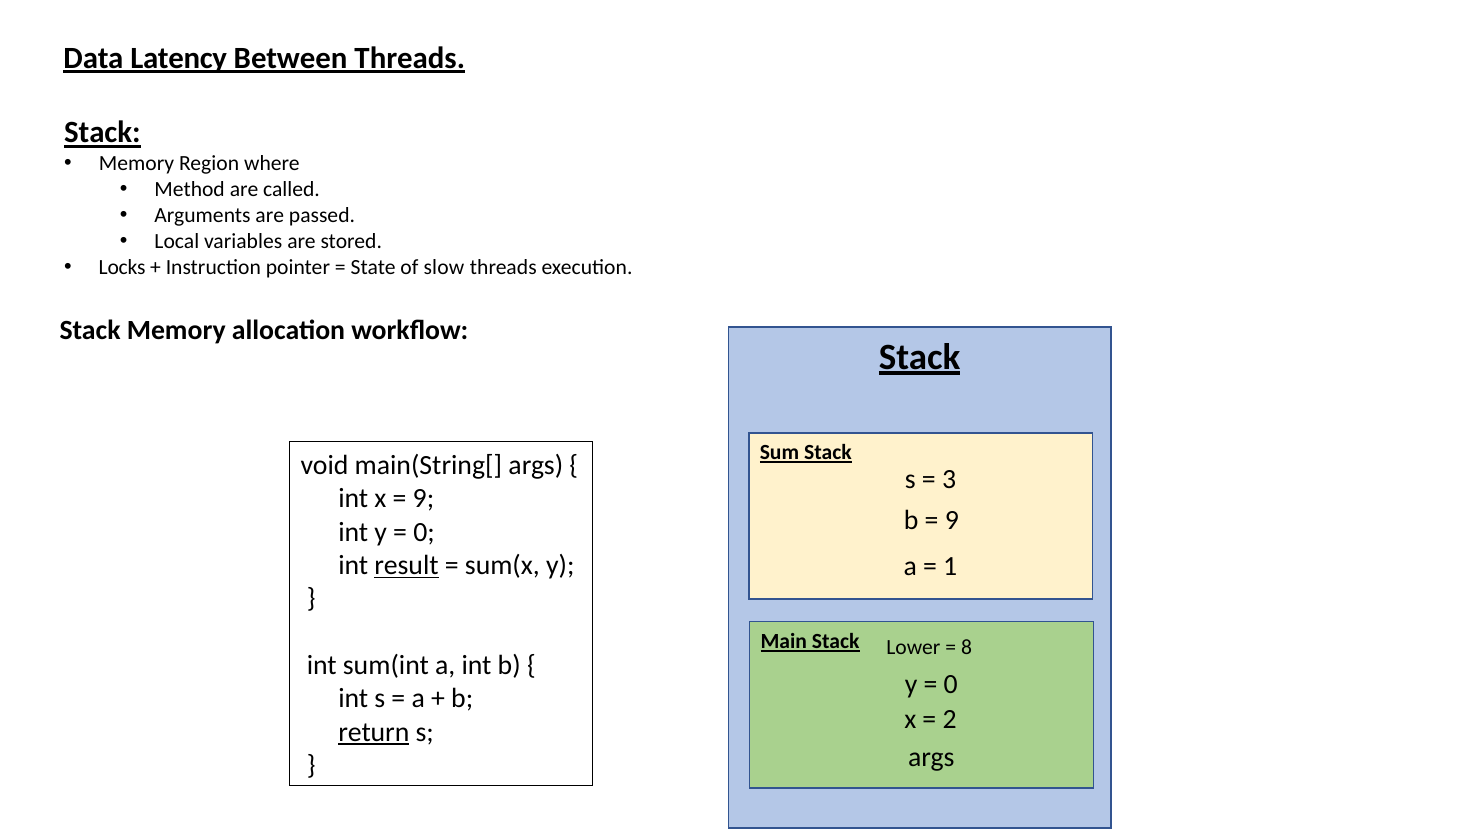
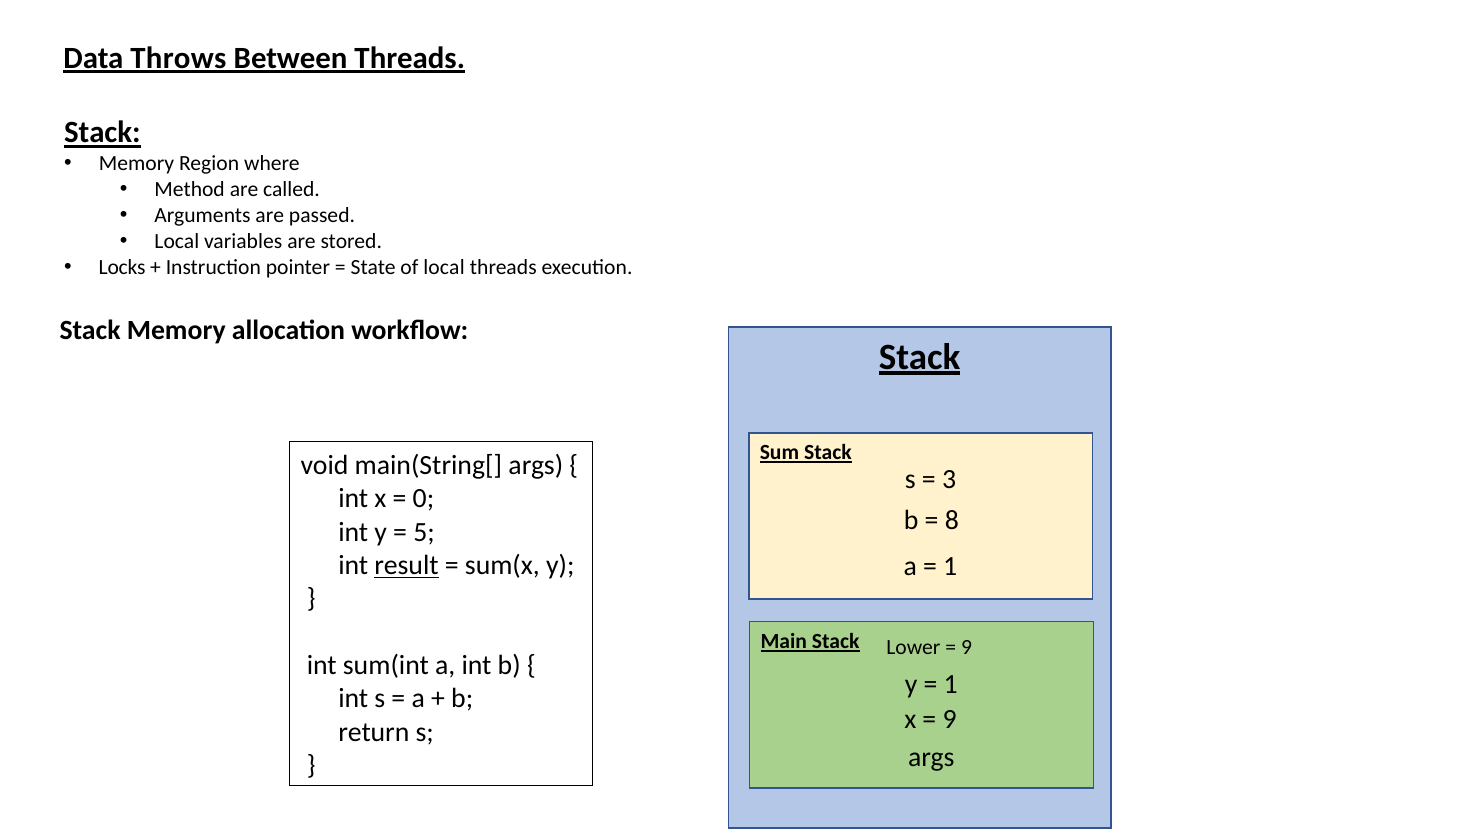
Latency: Latency -> Throws (178, 58)
of slow: slow -> local (444, 267)
9: 9 -> 0 (423, 499)
9: 9 -> 8 (952, 521)
0: 0 -> 5 (424, 532)
8: 8 -> 9 (967, 647)
0: 0 -> 1 (951, 684)
2: 2 -> 9 (950, 719)
return underline: present -> none (374, 732)
